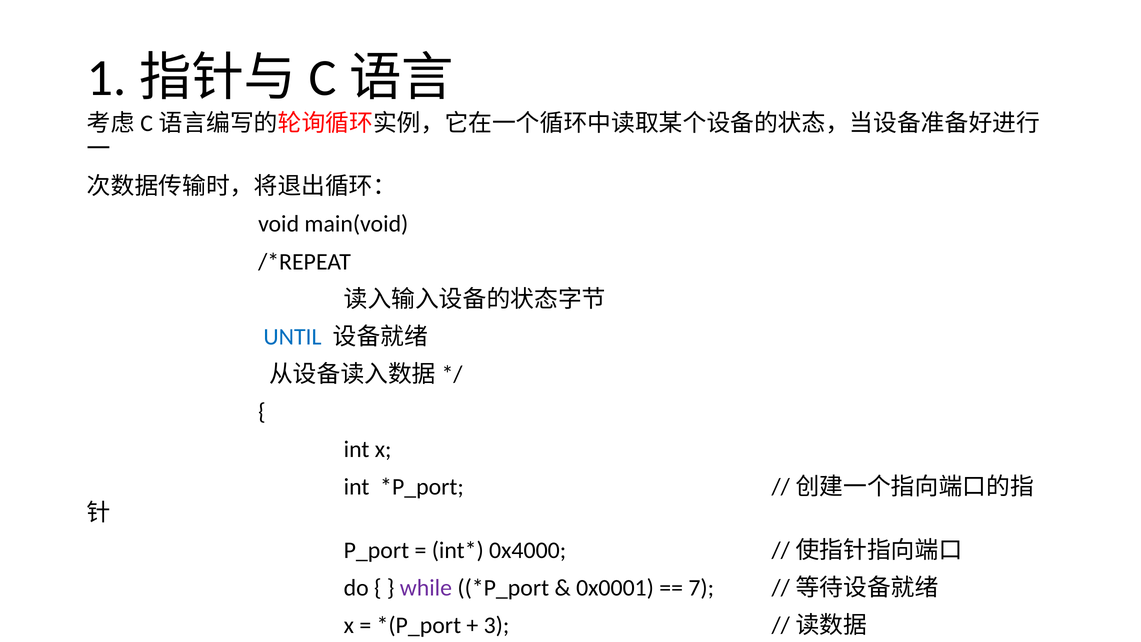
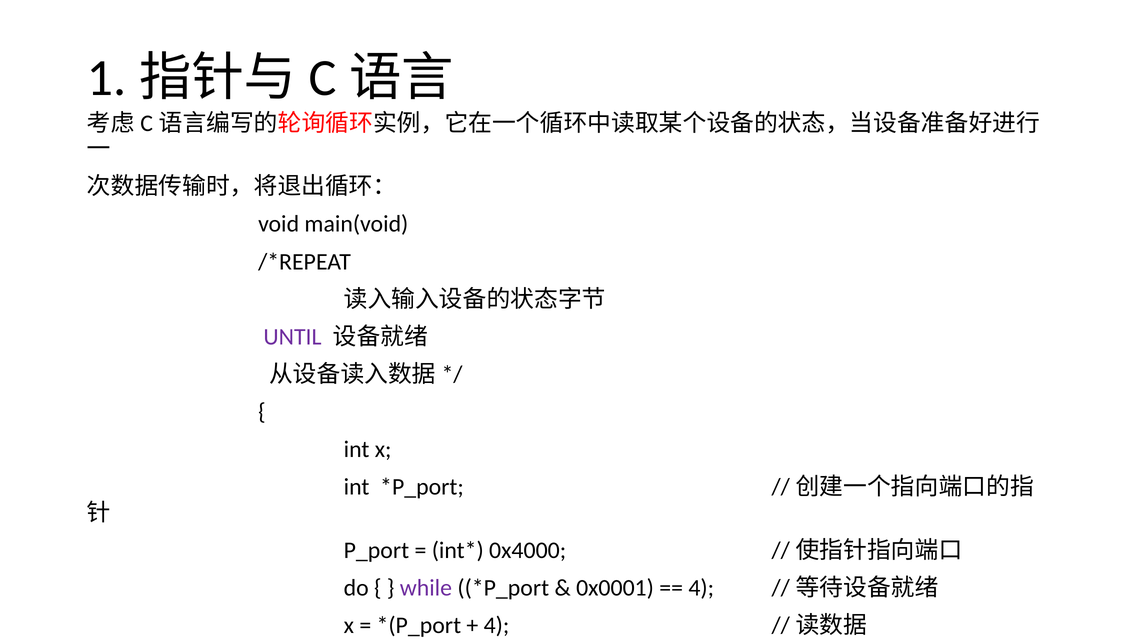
UNTIL colour: blue -> purple (293, 337)
7: 7 -> 4 (701, 588)
3: 3 -> 4 (496, 625)
